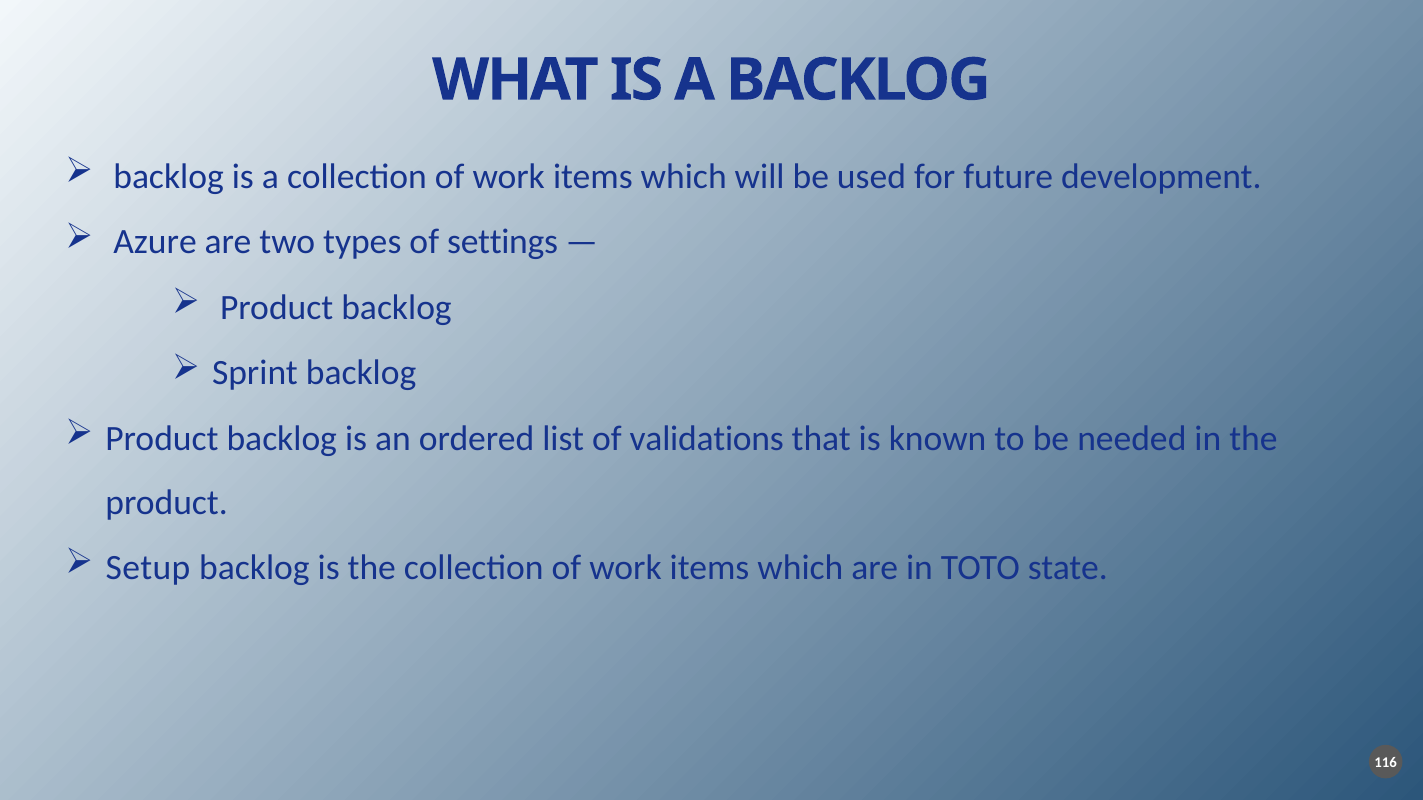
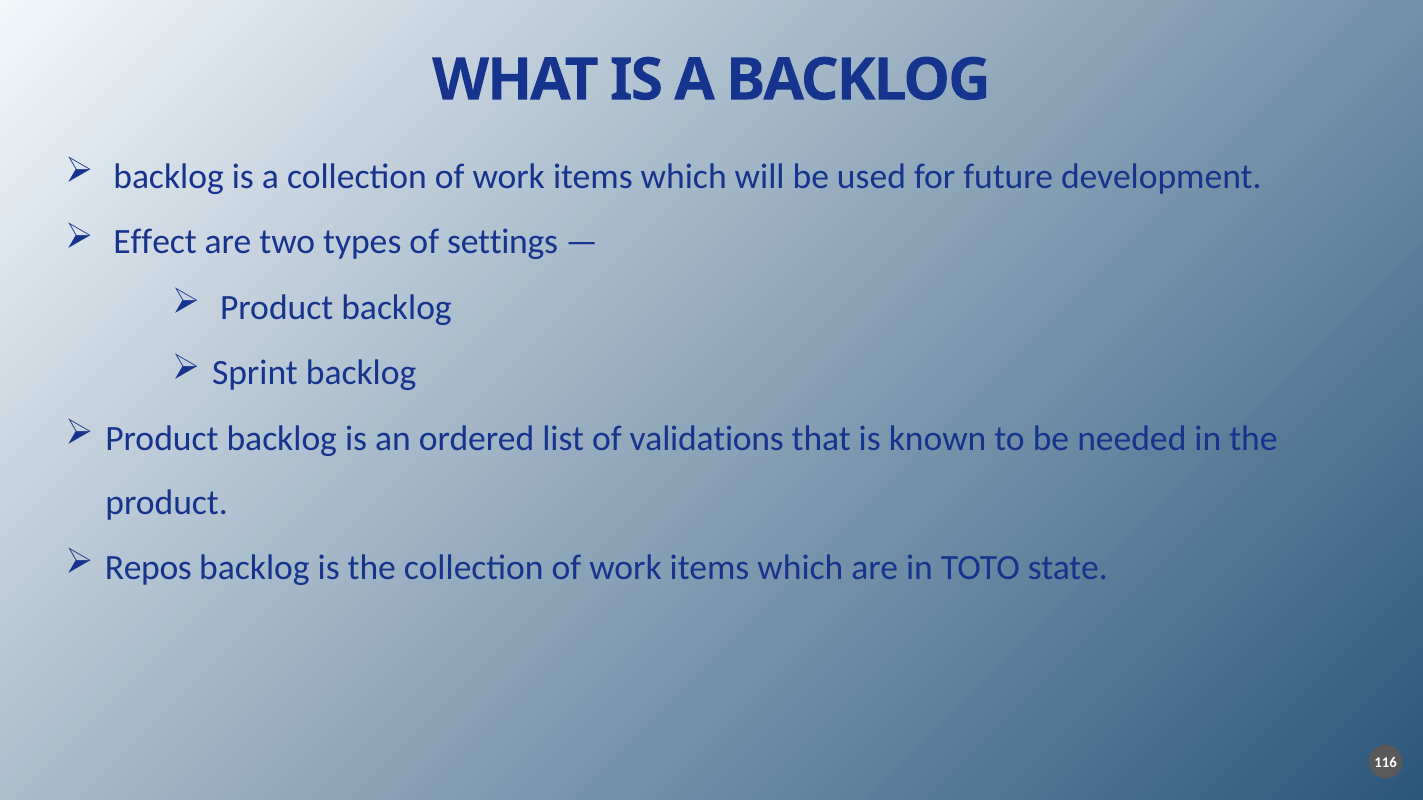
Azure: Azure -> Effect (155, 242)
Setup: Setup -> Repos (148, 568)
